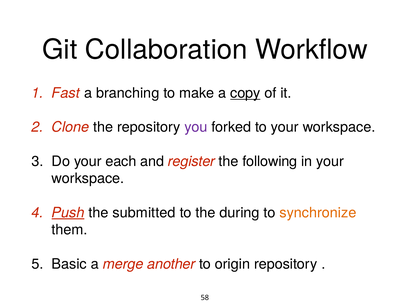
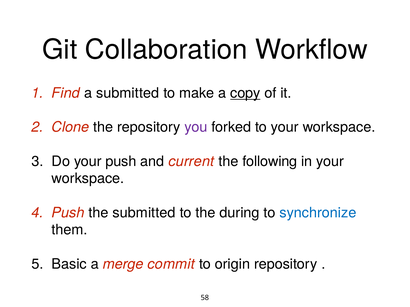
Fast: Fast -> Find (66, 93)
a branching: branching -> submitted (128, 93)
your each: each -> push (121, 162)
register: register -> current (191, 162)
Push underline: present -> none (68, 213)
synchronize colour: orange -> blue (318, 213)
another: another -> commit (171, 264)
